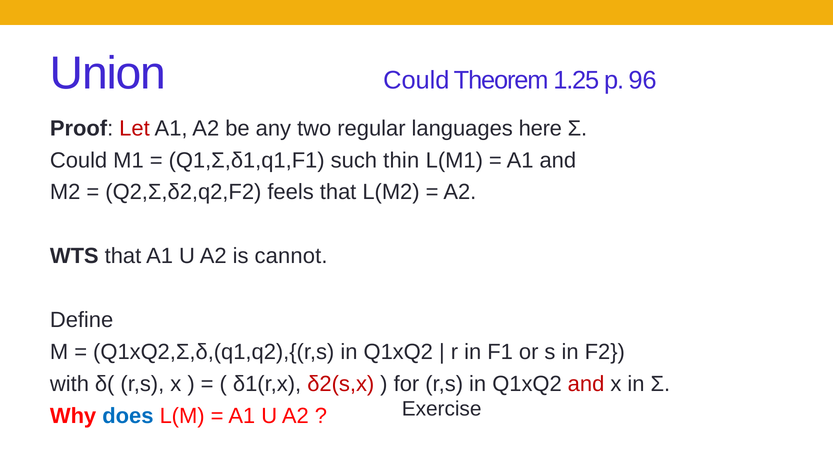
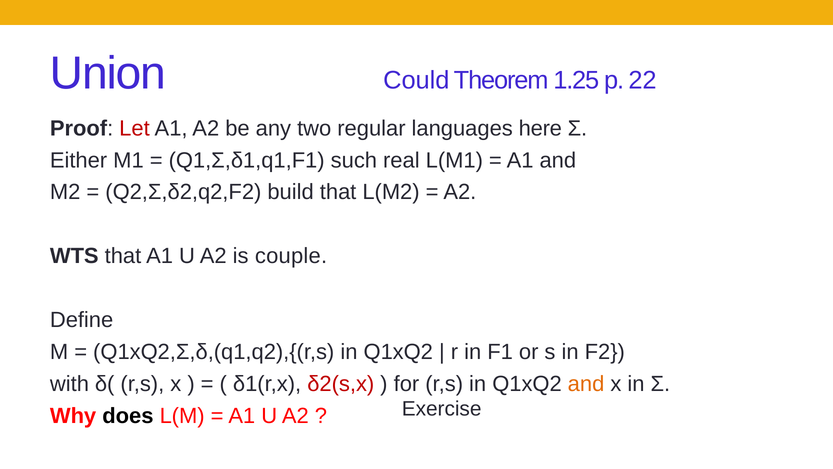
96: 96 -> 22 (643, 80)
Could: Could -> Either (79, 160)
thin: thin -> real (401, 160)
feels: feels -> build (291, 192)
cannot: cannot -> couple (291, 256)
and colour: red -> orange (586, 384)
does colour: blue -> black (128, 415)
